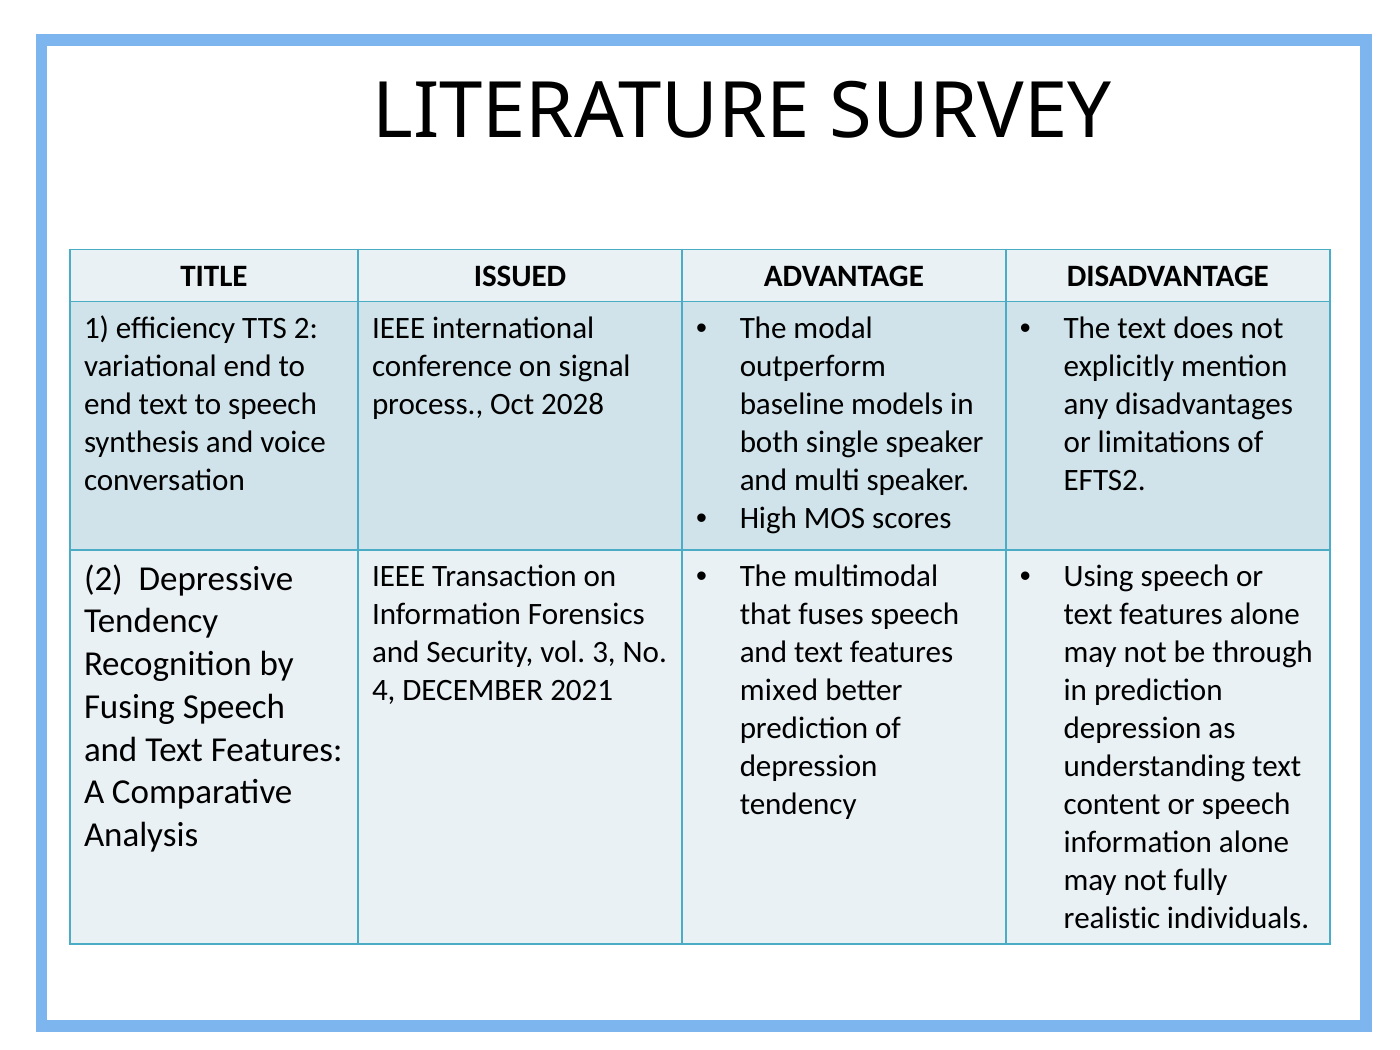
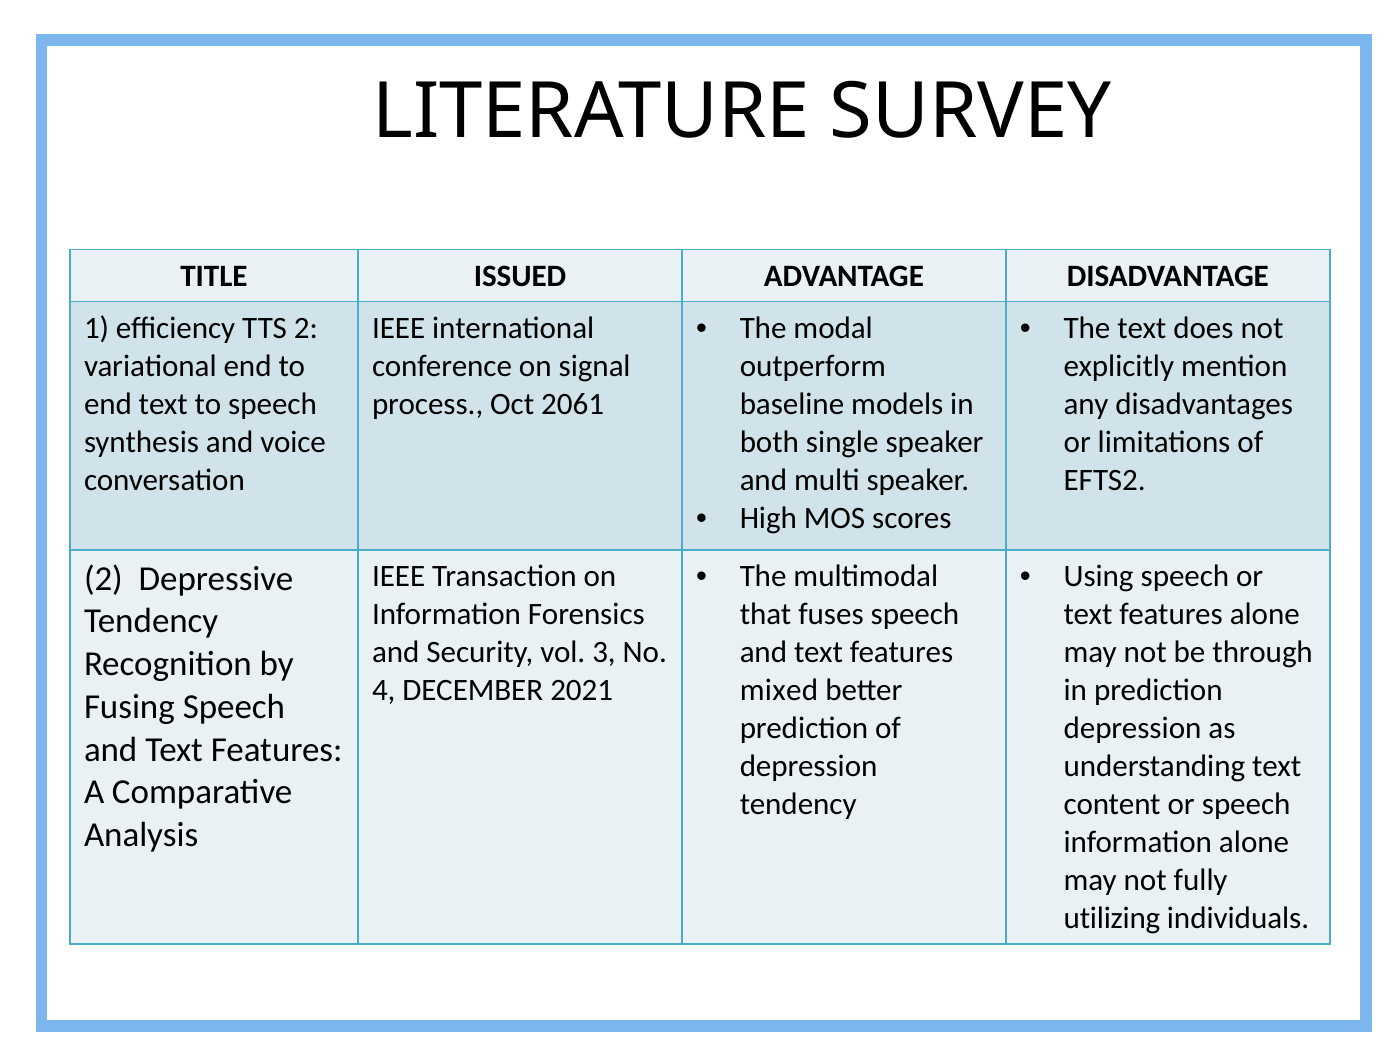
2028: 2028 -> 2061 (573, 404)
realistic: realistic -> utilizing (1112, 918)
